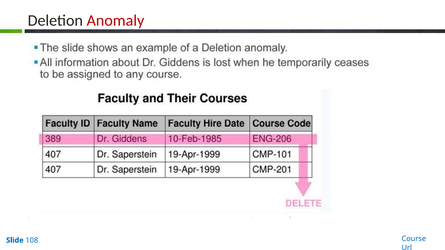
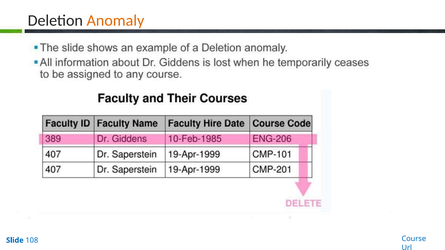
Anomaly colour: red -> orange (115, 21)
